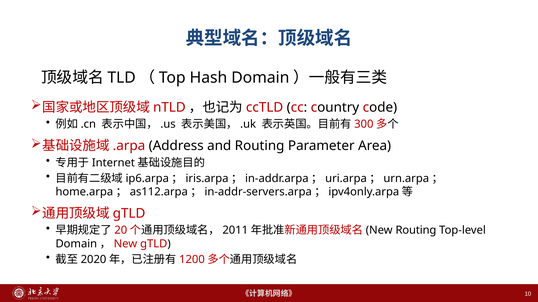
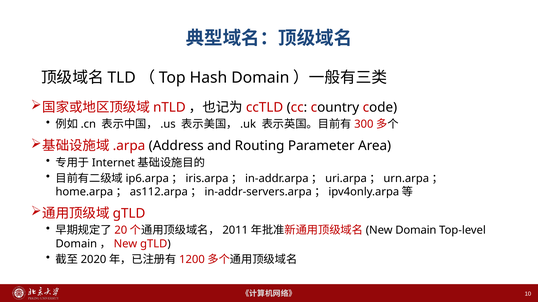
Routing: Routing -> Domain (416, 231)
